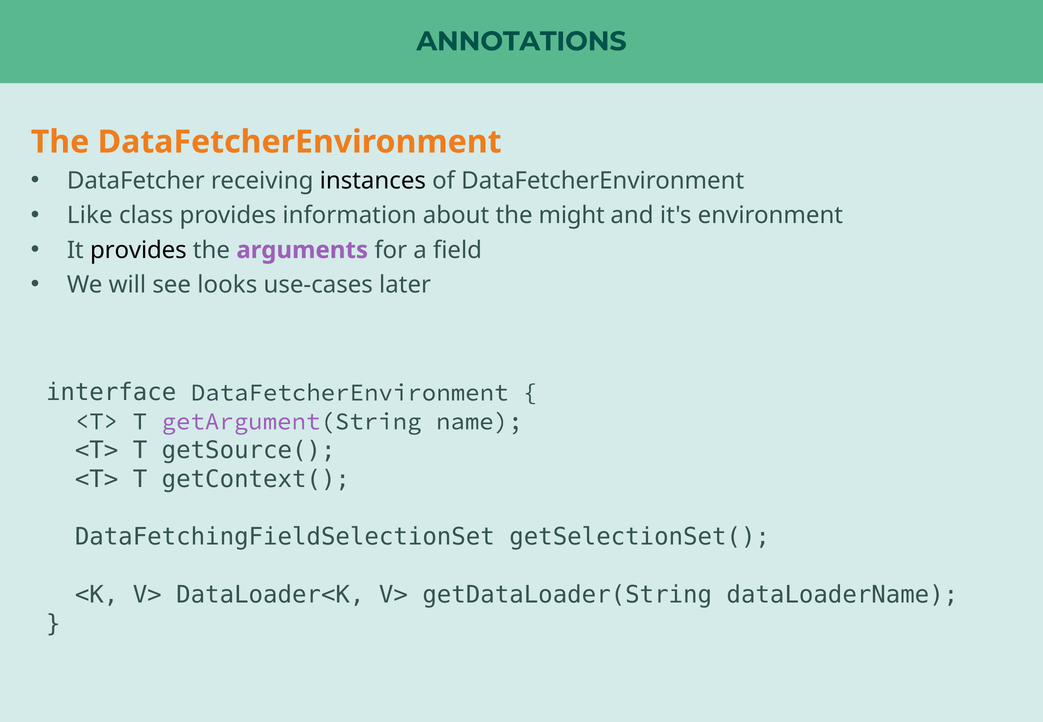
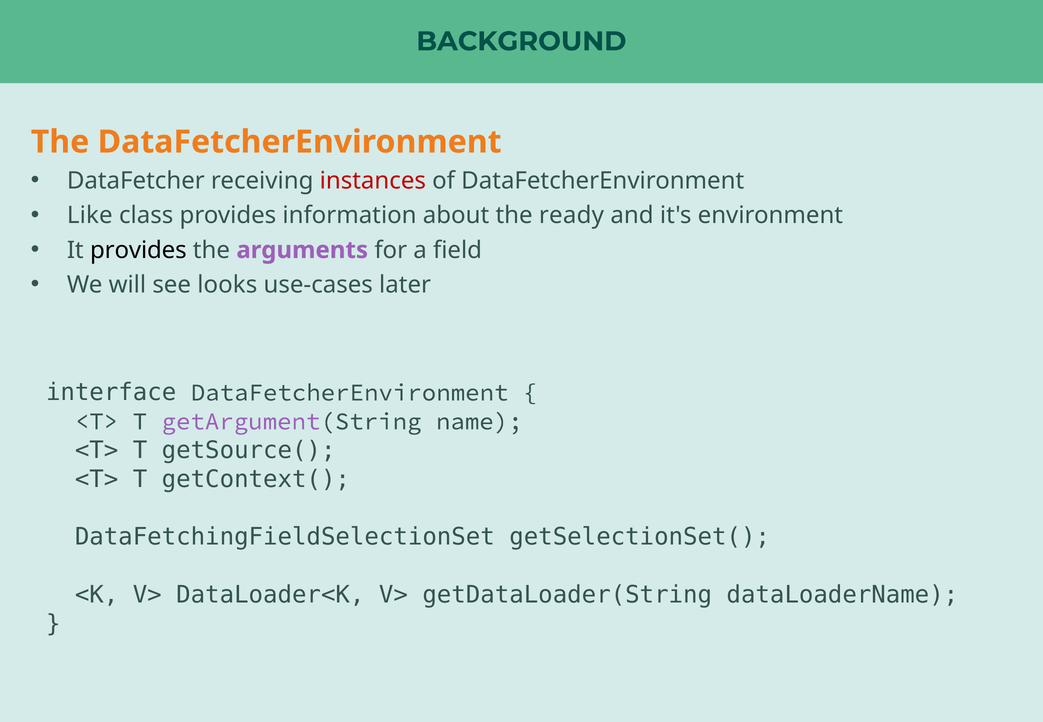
ANNOTATIONS: ANNOTATIONS -> BACKGROUND (521, 41)
instances colour: black -> red (373, 181)
might: might -> ready (571, 215)
